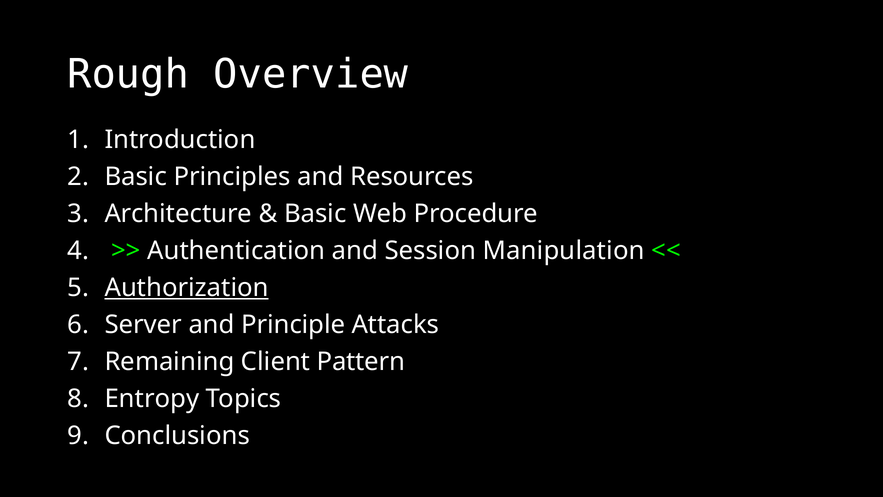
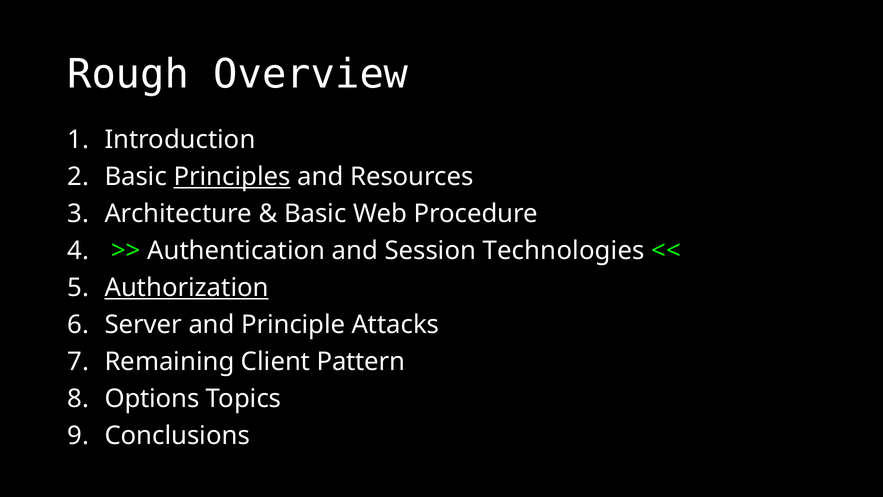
Principles underline: none -> present (232, 176)
Manipulation: Manipulation -> Technologies (564, 250)
Entropy: Entropy -> Options (152, 398)
